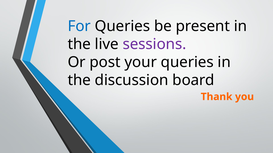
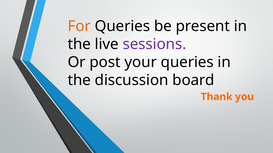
For colour: blue -> orange (79, 26)
